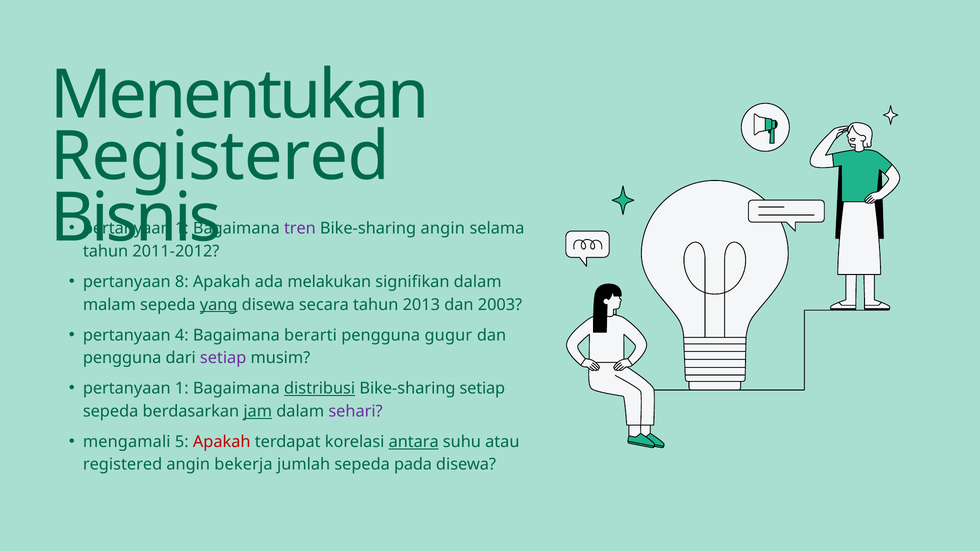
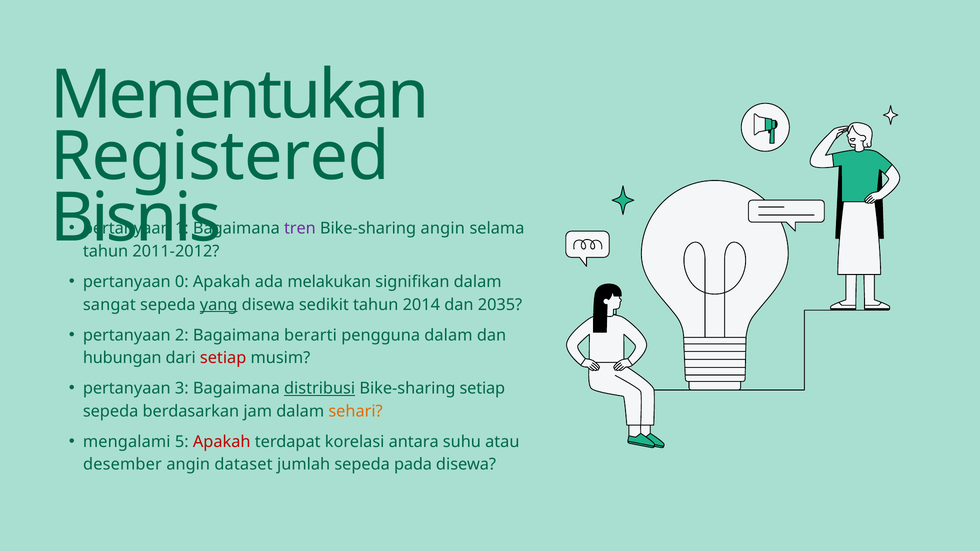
8: 8 -> 0 (182, 282)
malam: malam -> sangat (109, 305)
secara: secara -> sedikit (324, 305)
2013: 2013 -> 2014 (421, 305)
2003: 2003 -> 2035 (500, 305)
4: 4 -> 2 (182, 335)
pengguna gugur: gugur -> dalam (448, 335)
pengguna: pengguna -> hubungan (122, 358)
setiap colour: purple -> red (223, 358)
1: 1 -> 3 (182, 389)
jam underline: present -> none (258, 411)
sehari colour: purple -> orange (356, 411)
mengamali: mengamali -> mengalami (127, 442)
antara underline: present -> none (414, 442)
registered: registered -> desember (122, 465)
bekerja: bekerja -> dataset (243, 465)
